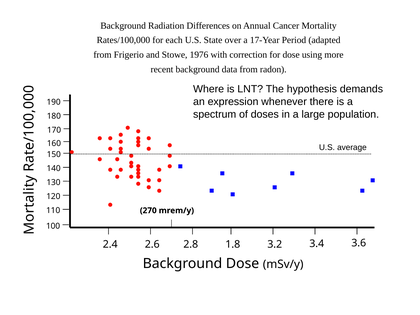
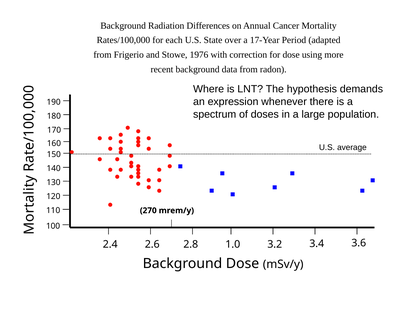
1.8: 1.8 -> 1.0 (233, 244)
